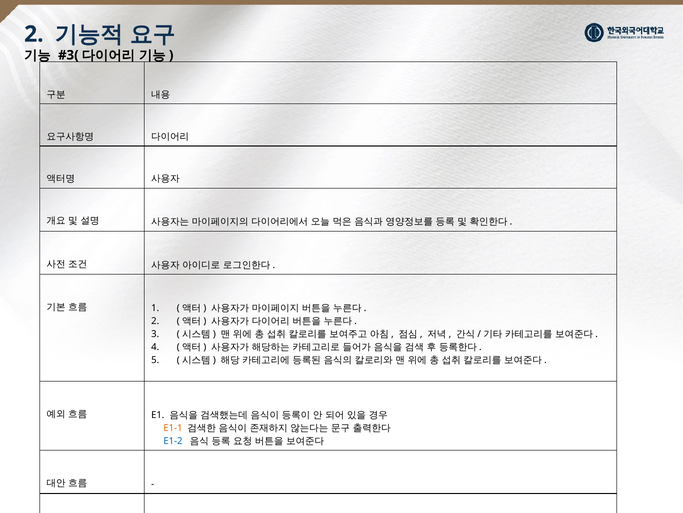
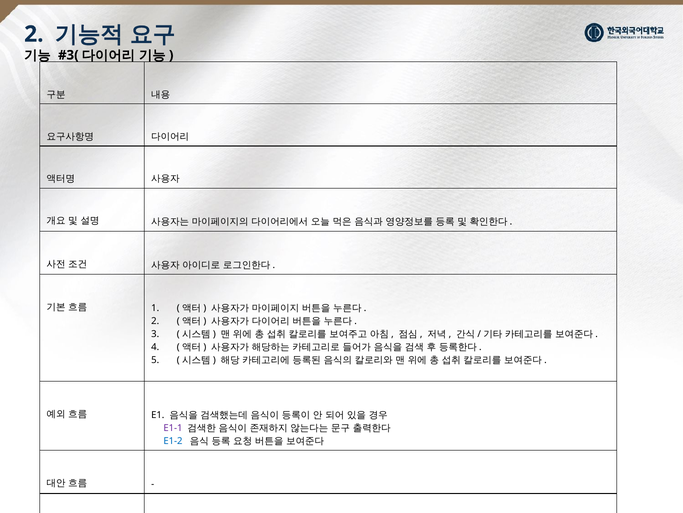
E1-1 colour: orange -> purple (173, 427)
